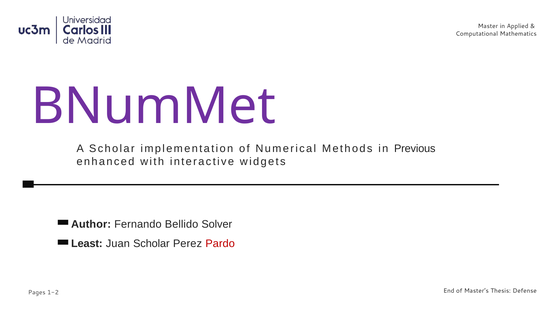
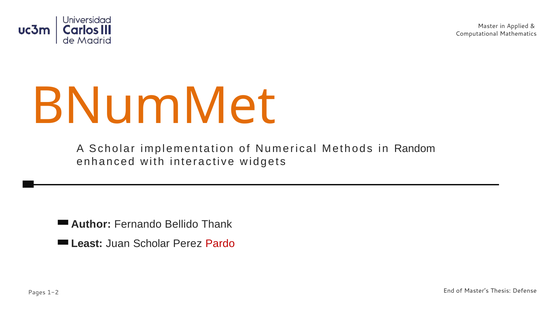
BNumMet colour: purple -> orange (153, 106)
Previous: Previous -> Random (415, 148)
Solver: Solver -> Thank (217, 224)
